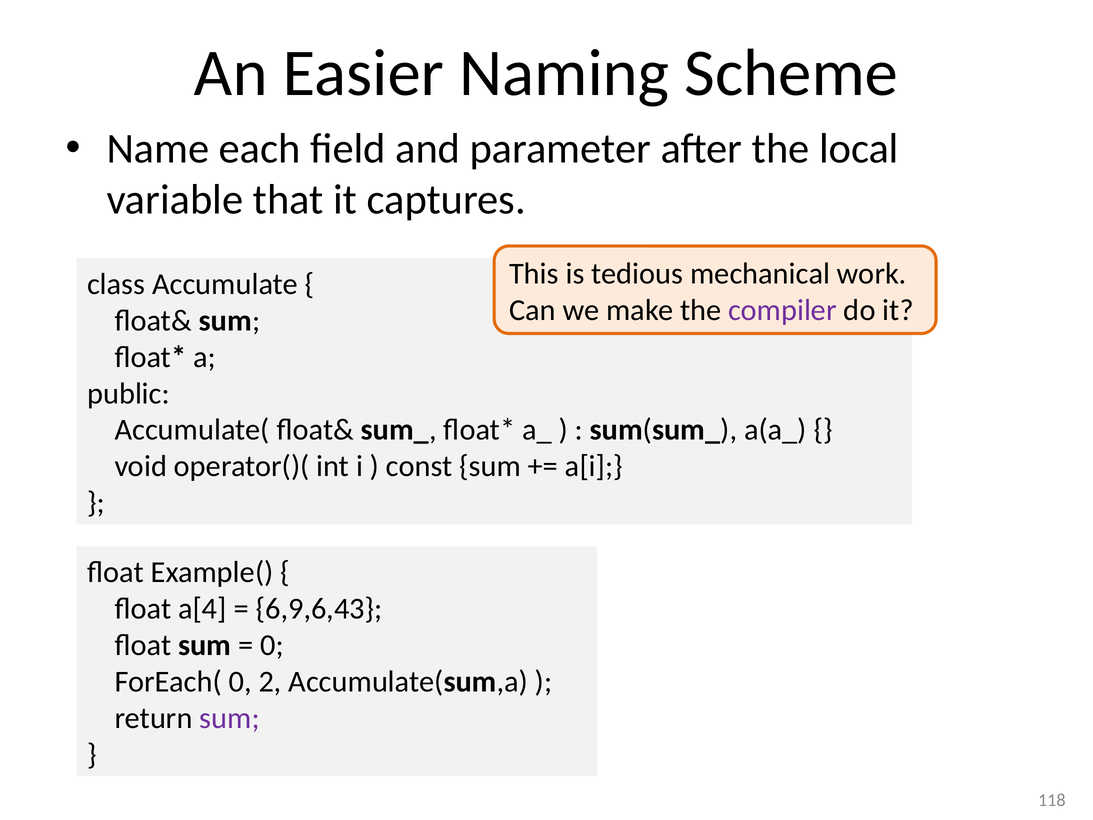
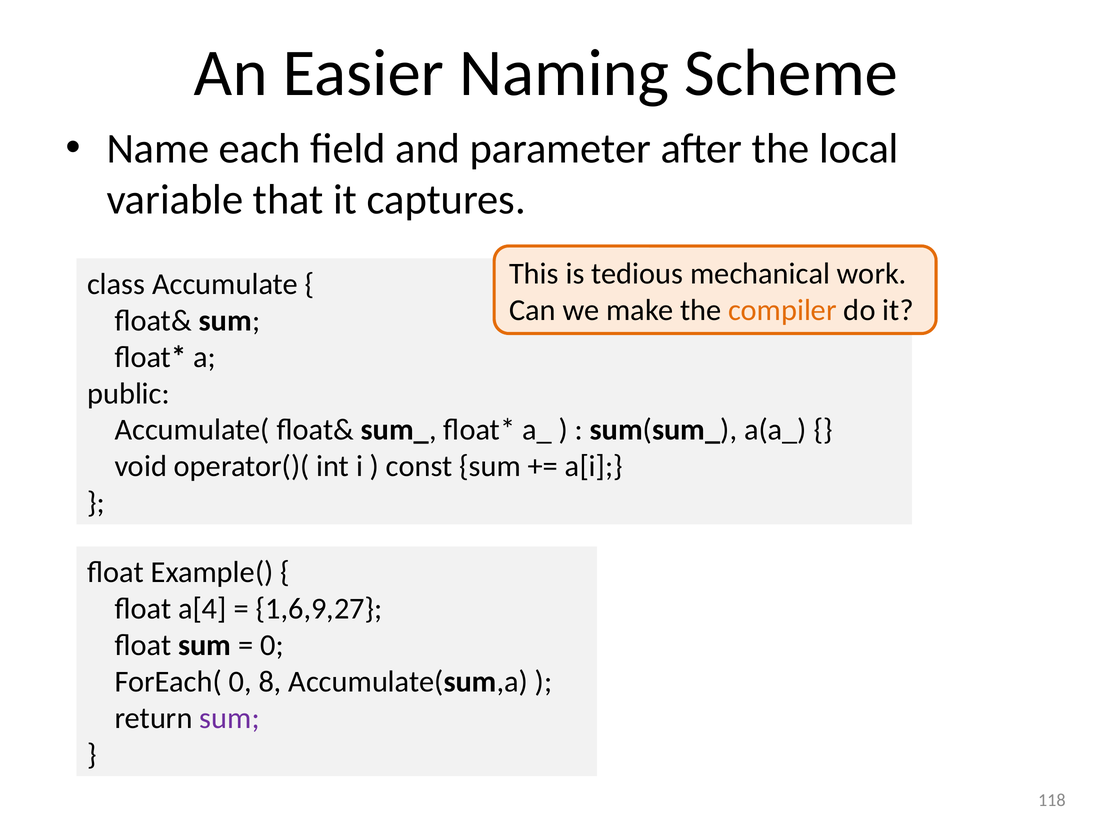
compiler colour: purple -> orange (782, 310)
6,9,6,43: 6,9,6,43 -> 1,6,9,27 (319, 609)
2: 2 -> 8 (270, 682)
